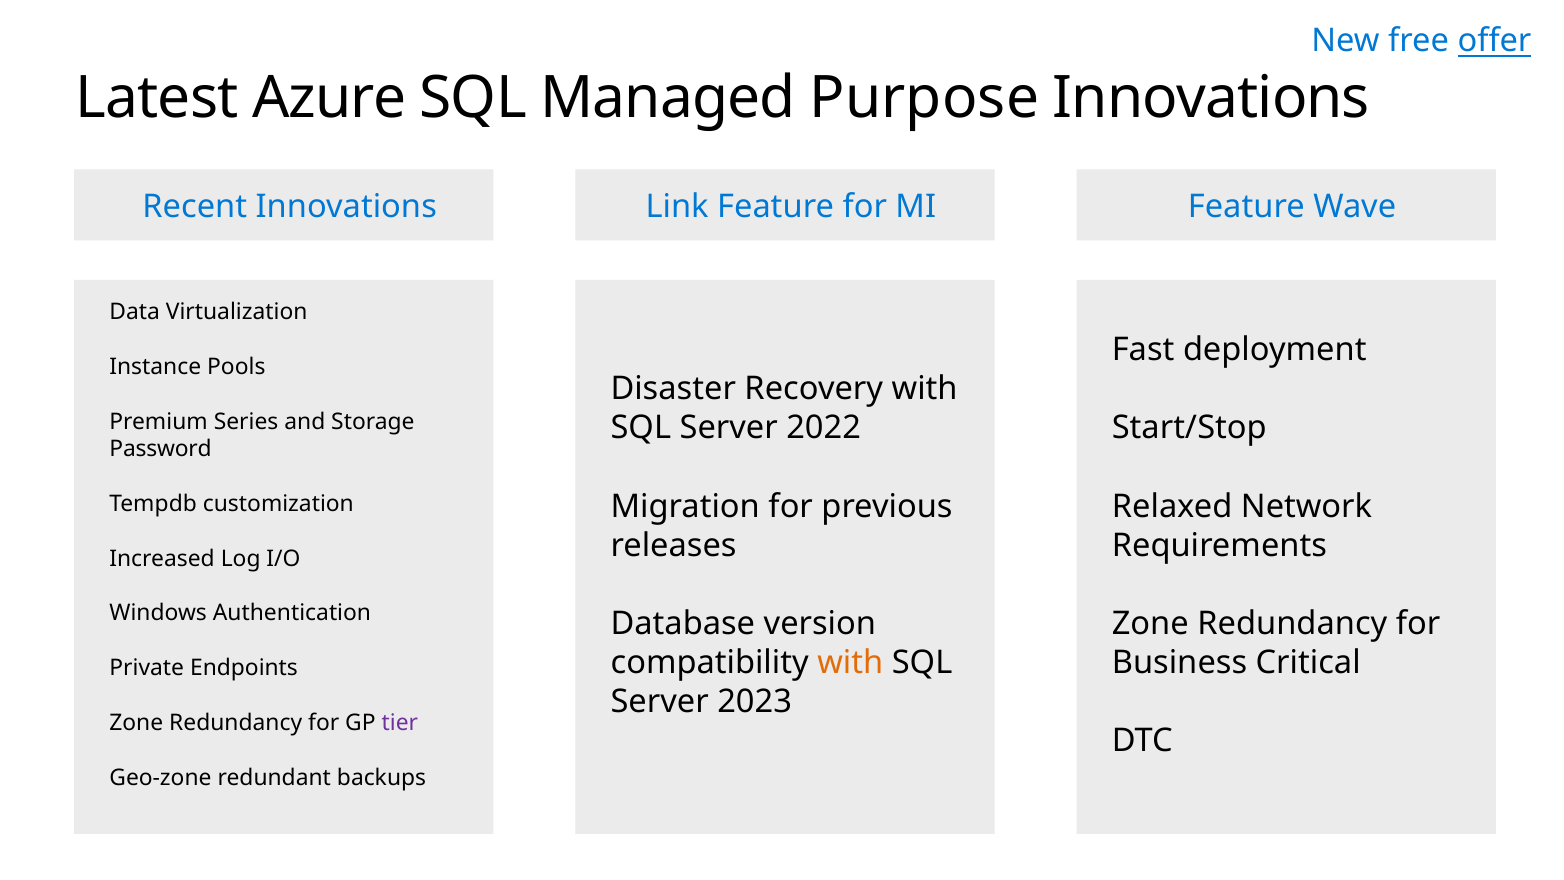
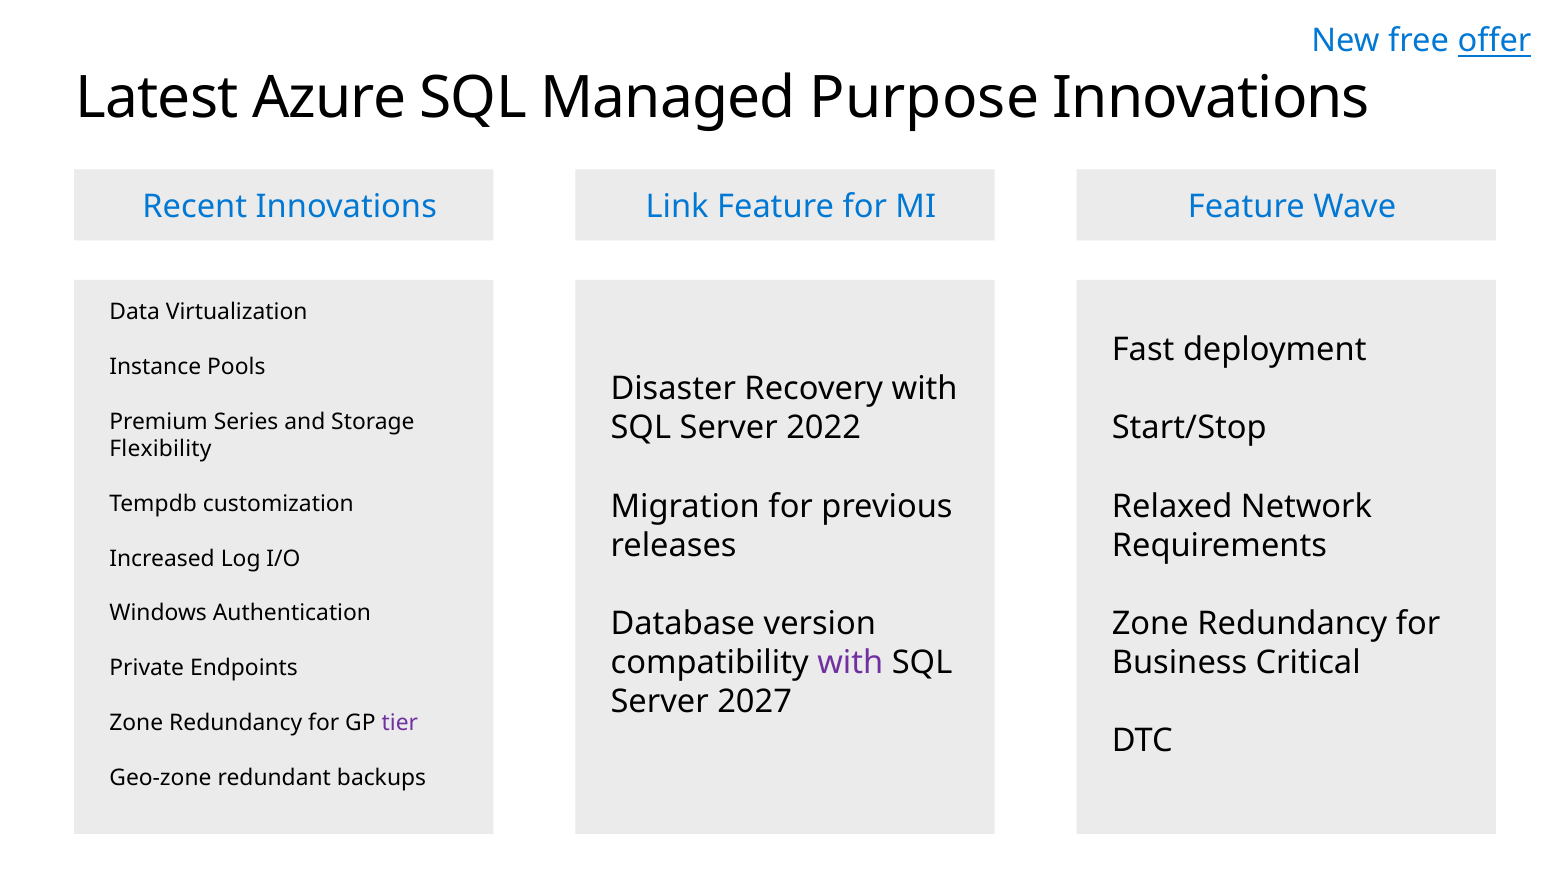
Password: Password -> Flexibility (160, 449)
with colour: orange -> purple (850, 663)
2023: 2023 -> 2027 (755, 702)
